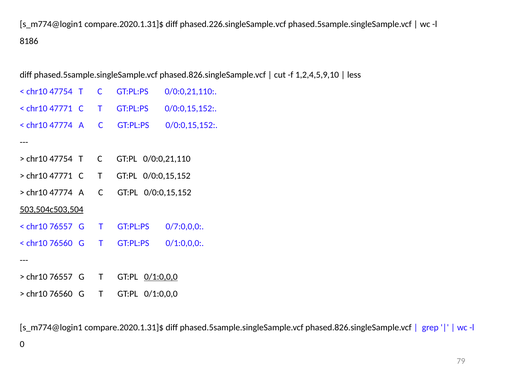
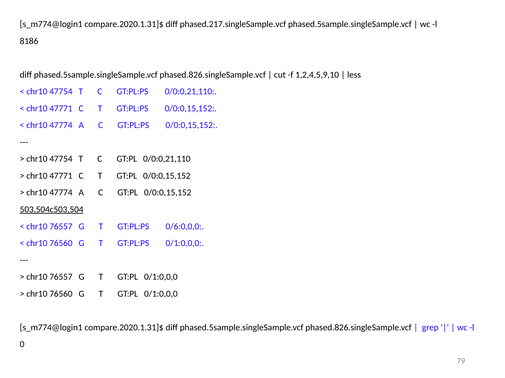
phased.226.singleSample.vcf: phased.226.singleSample.vcf -> phased.217.singleSample.vcf (233, 24)
0/7:0,0,0: 0/7:0,0,0 -> 0/6:0,0,0 (185, 227)
0/1:0,0,0 underline: present -> none (161, 277)
